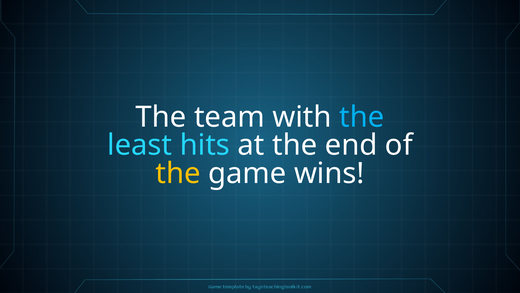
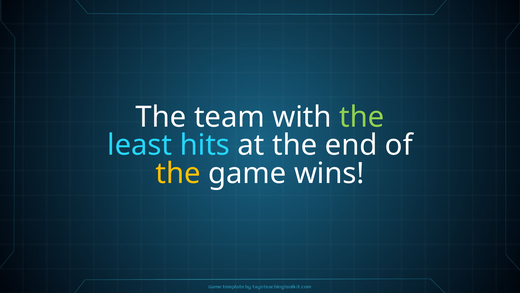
the colour: light blue -> light green (362, 117)
